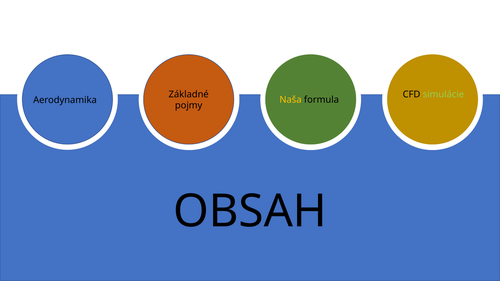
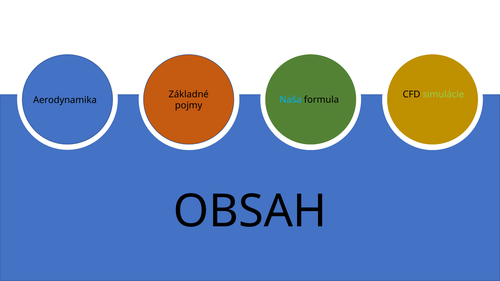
Naša colour: yellow -> light blue (291, 100)
